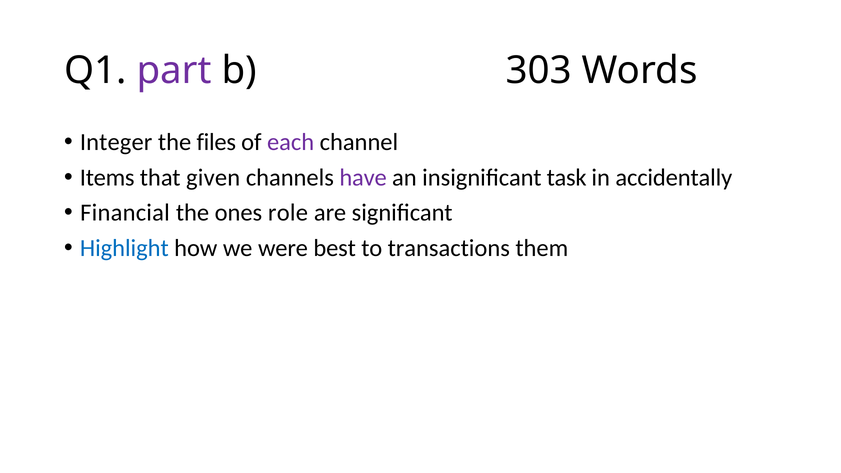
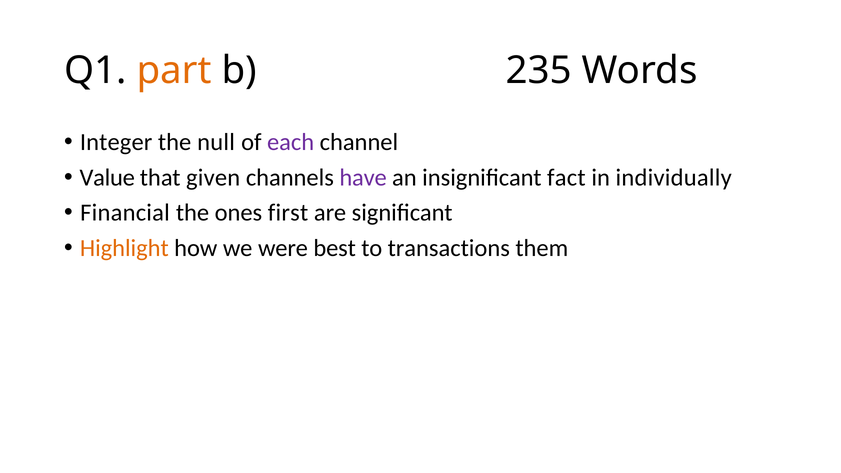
part colour: purple -> orange (174, 71)
303: 303 -> 235 (539, 71)
files: files -> null (216, 142)
Items: Items -> Value (107, 177)
task: task -> fact (566, 177)
accidentally: accidentally -> individually (674, 177)
role: role -> first (288, 213)
Highlight colour: blue -> orange (124, 248)
